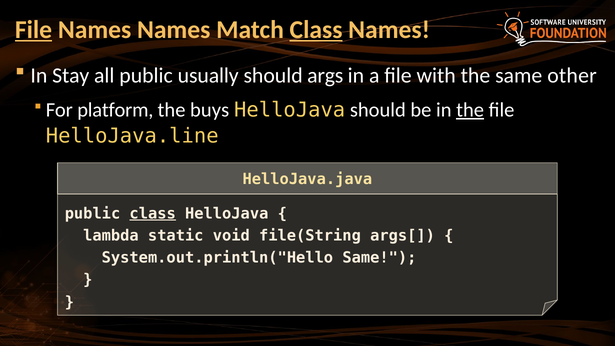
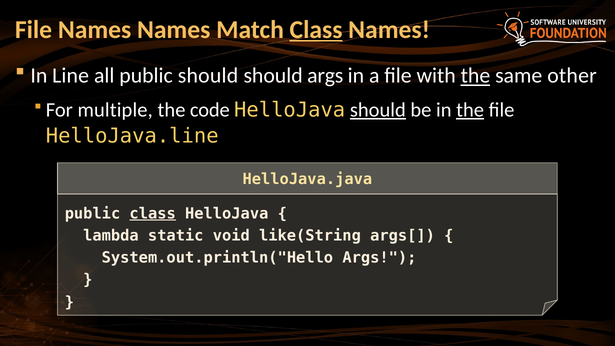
File underline: present -> none (34, 30)
Stay: Stay -> Line (71, 76)
public usually: usually -> should (208, 76)
the underline: none -> present (475, 76)
platform: platform -> multiple (115, 110)
buys: buys -> code (210, 110)
should underline: none -> present (378, 110)
file(String: file(String -> like(String (310, 236)
System.out.println("Hello Same: Same -> Args (379, 258)
